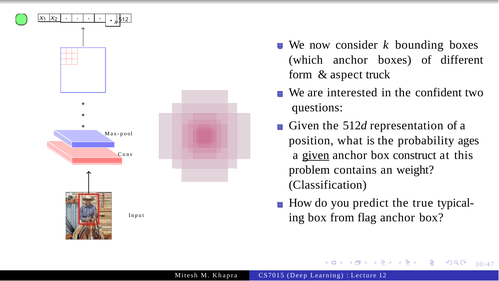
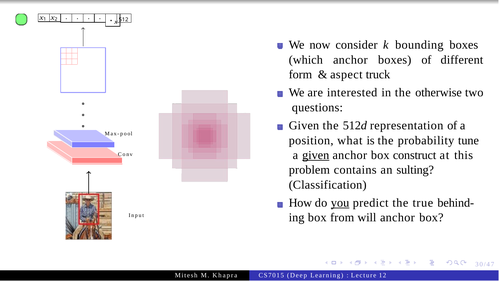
confident: confident -> otherwise (439, 93)
ages: ages -> tune (468, 140)
weight: weight -> sulting (415, 170)
you underline: none -> present (340, 203)
typical-: typical- -> behind- (456, 203)
flag: flag -> will (367, 218)
